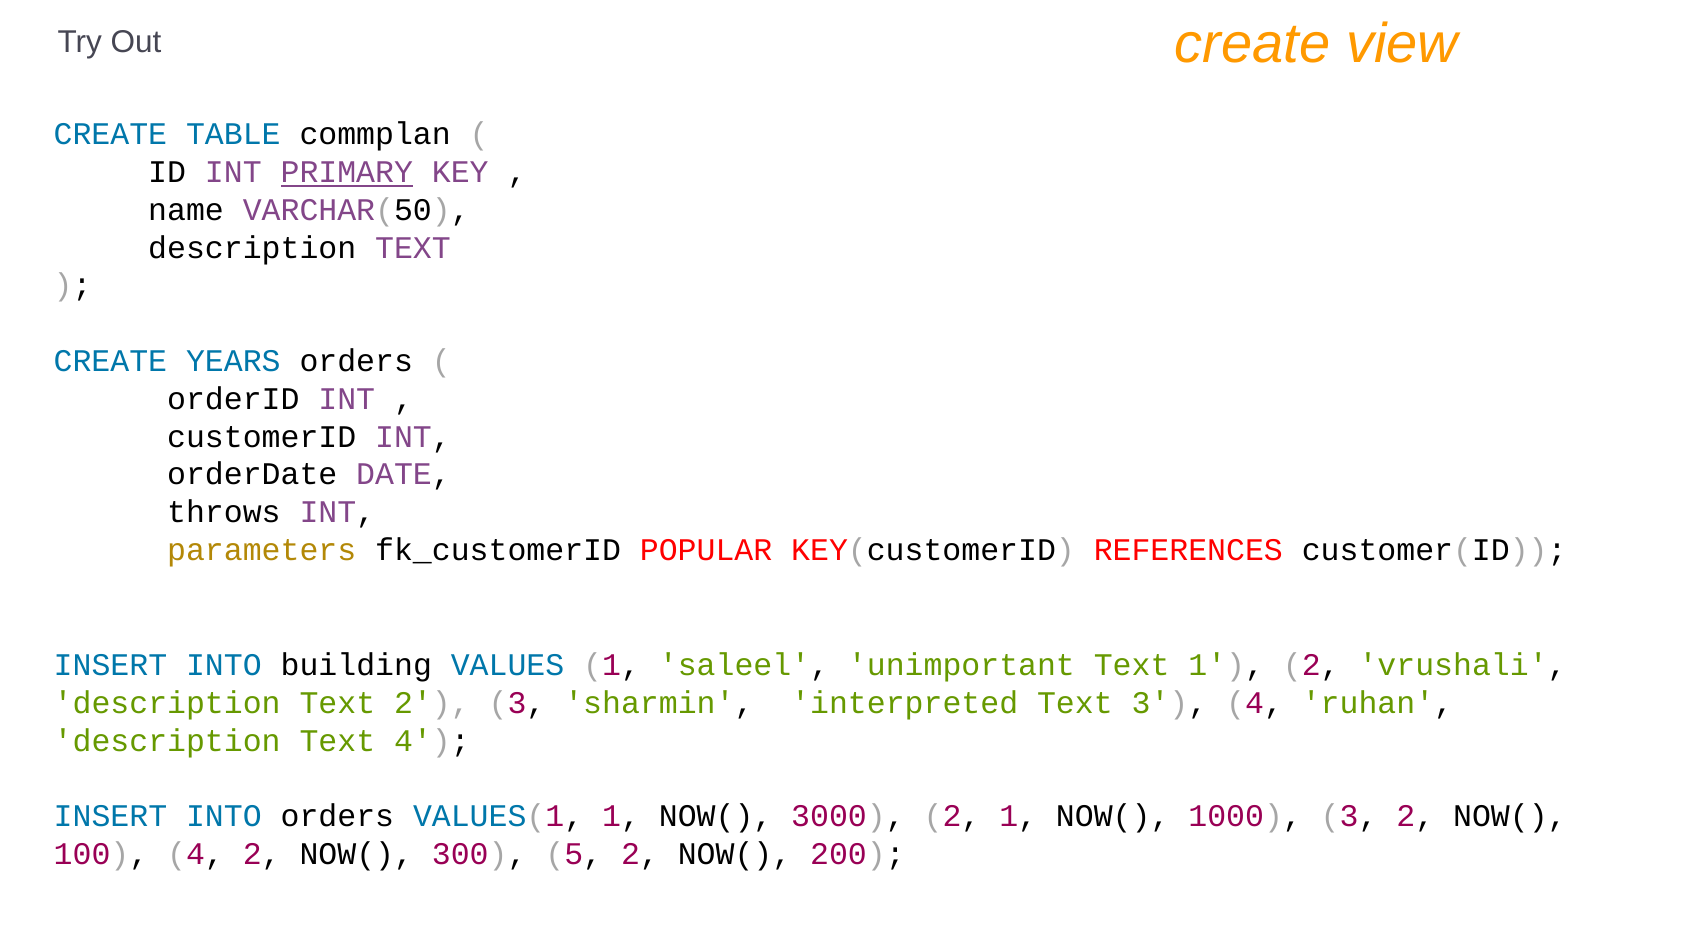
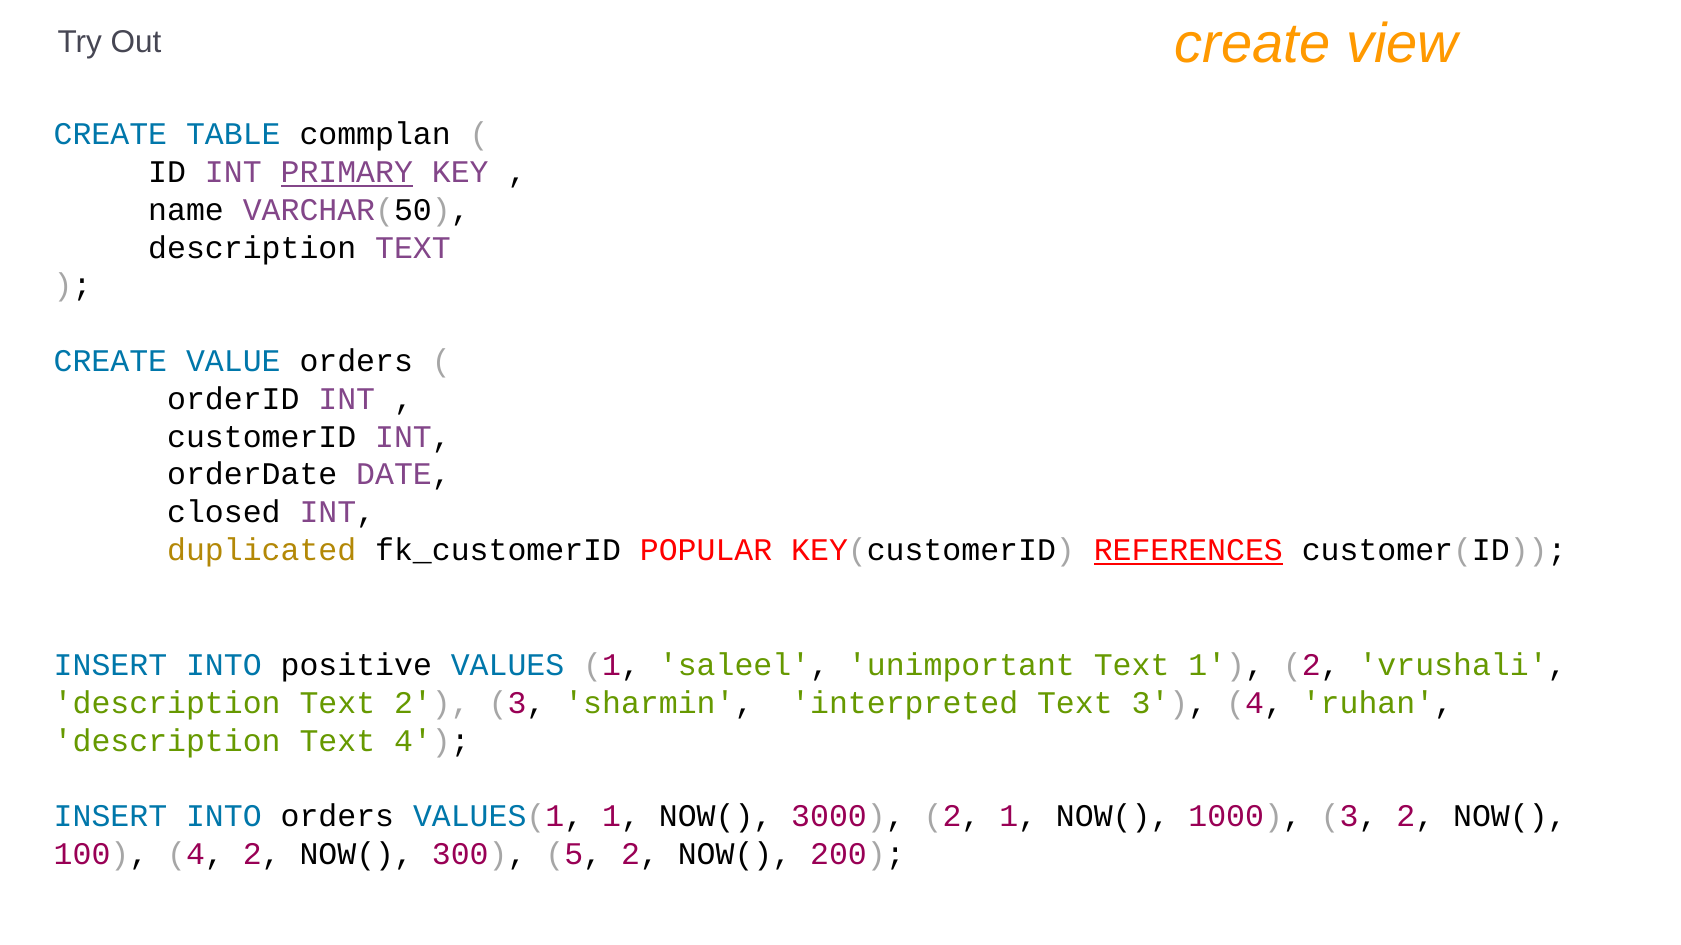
YEARS: YEARS -> VALUE (233, 361)
throws: throws -> closed (224, 513)
parameters: parameters -> duplicated (262, 550)
REFERENCES underline: none -> present (1188, 550)
building: building -> positive (356, 666)
